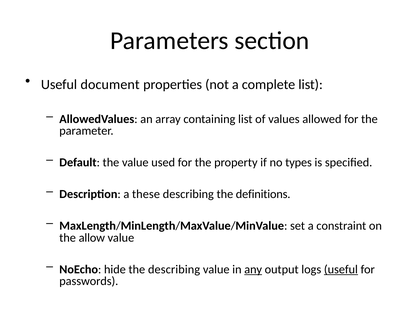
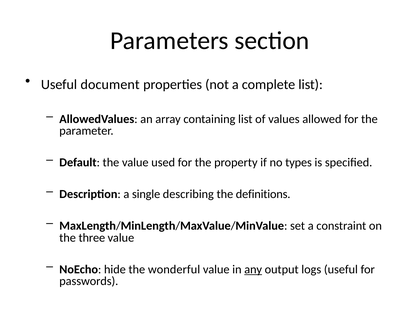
these: these -> single (146, 194)
allow: allow -> three (92, 238)
the describing: describing -> wonderful (174, 269)
useful underline: present -> none (341, 269)
